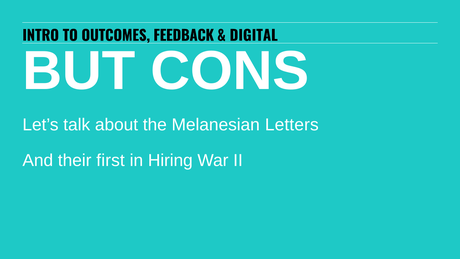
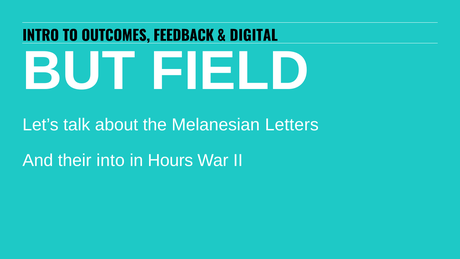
CONS: CONS -> FIELD (230, 71)
first: first -> into (111, 160)
Hiring: Hiring -> Hours (170, 160)
